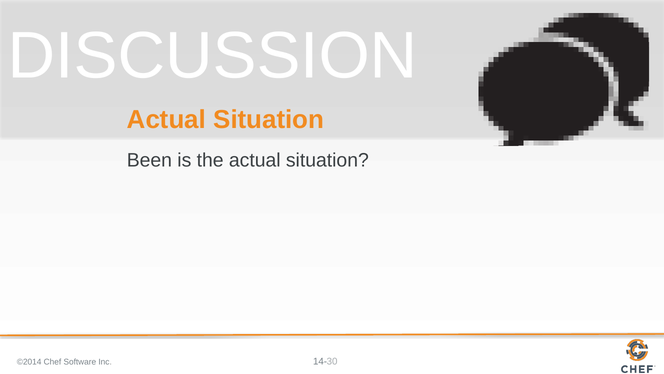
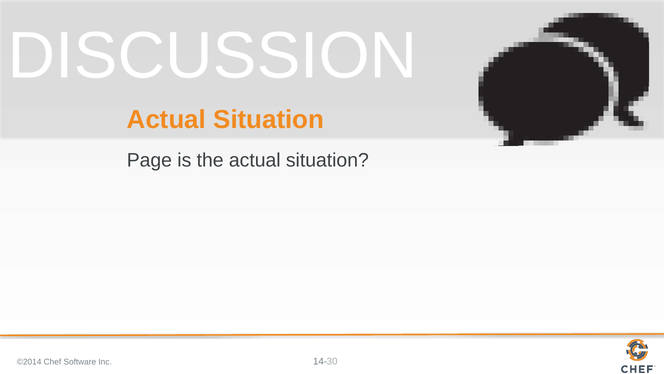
Been: Been -> Page (149, 160)
